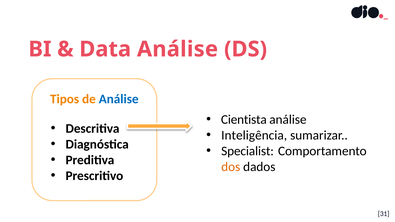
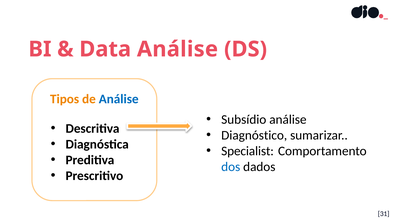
Cientista: Cientista -> Subsídio (244, 120)
Inteligência: Inteligência -> Diagnóstico (254, 135)
dos colour: orange -> blue (231, 167)
